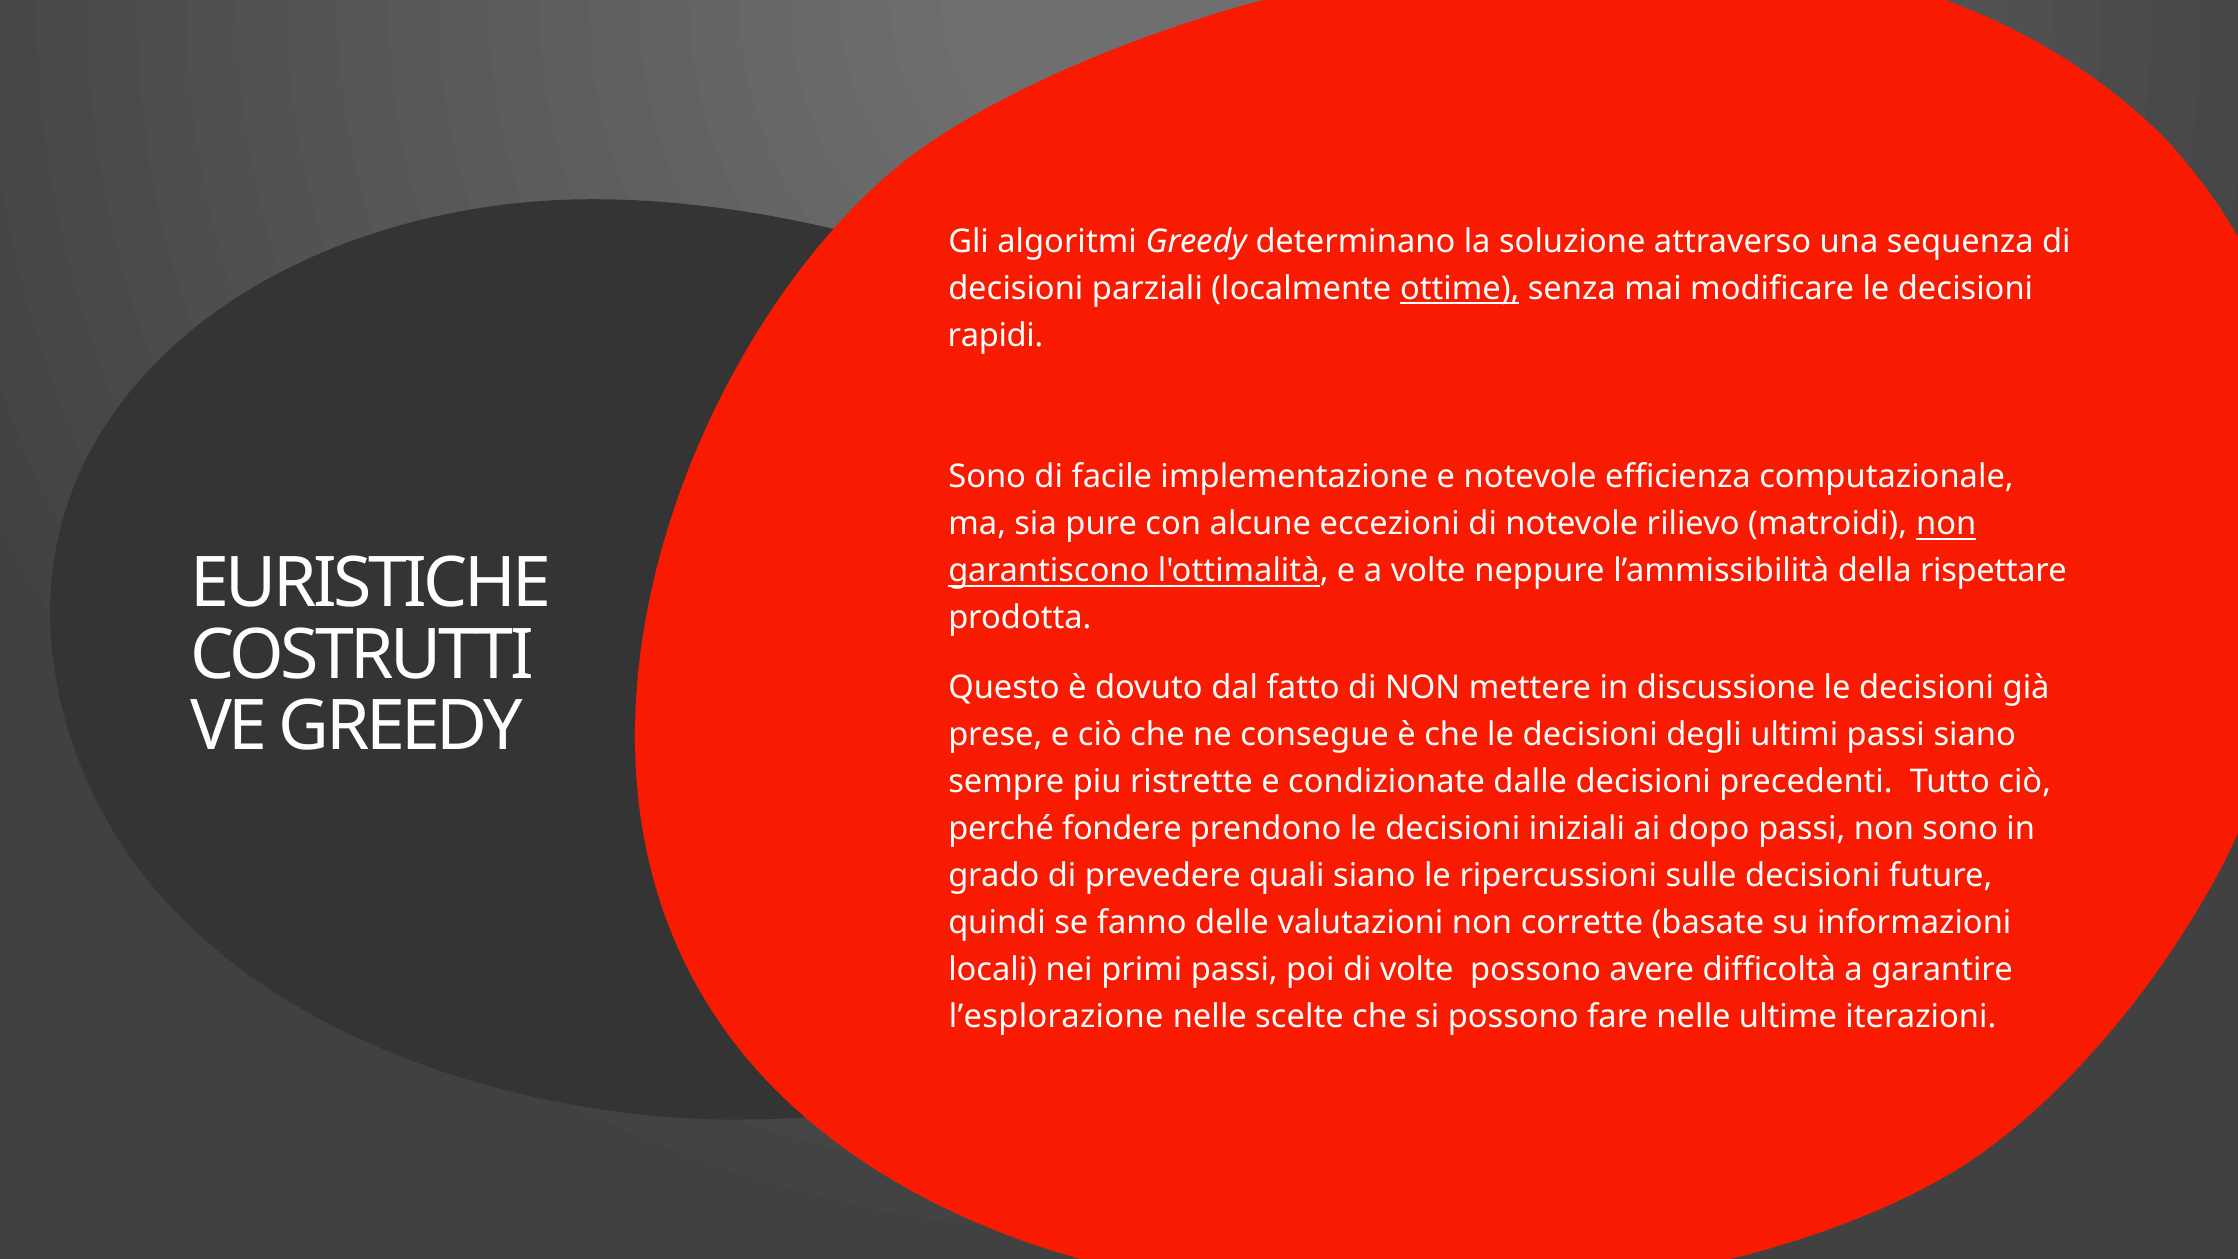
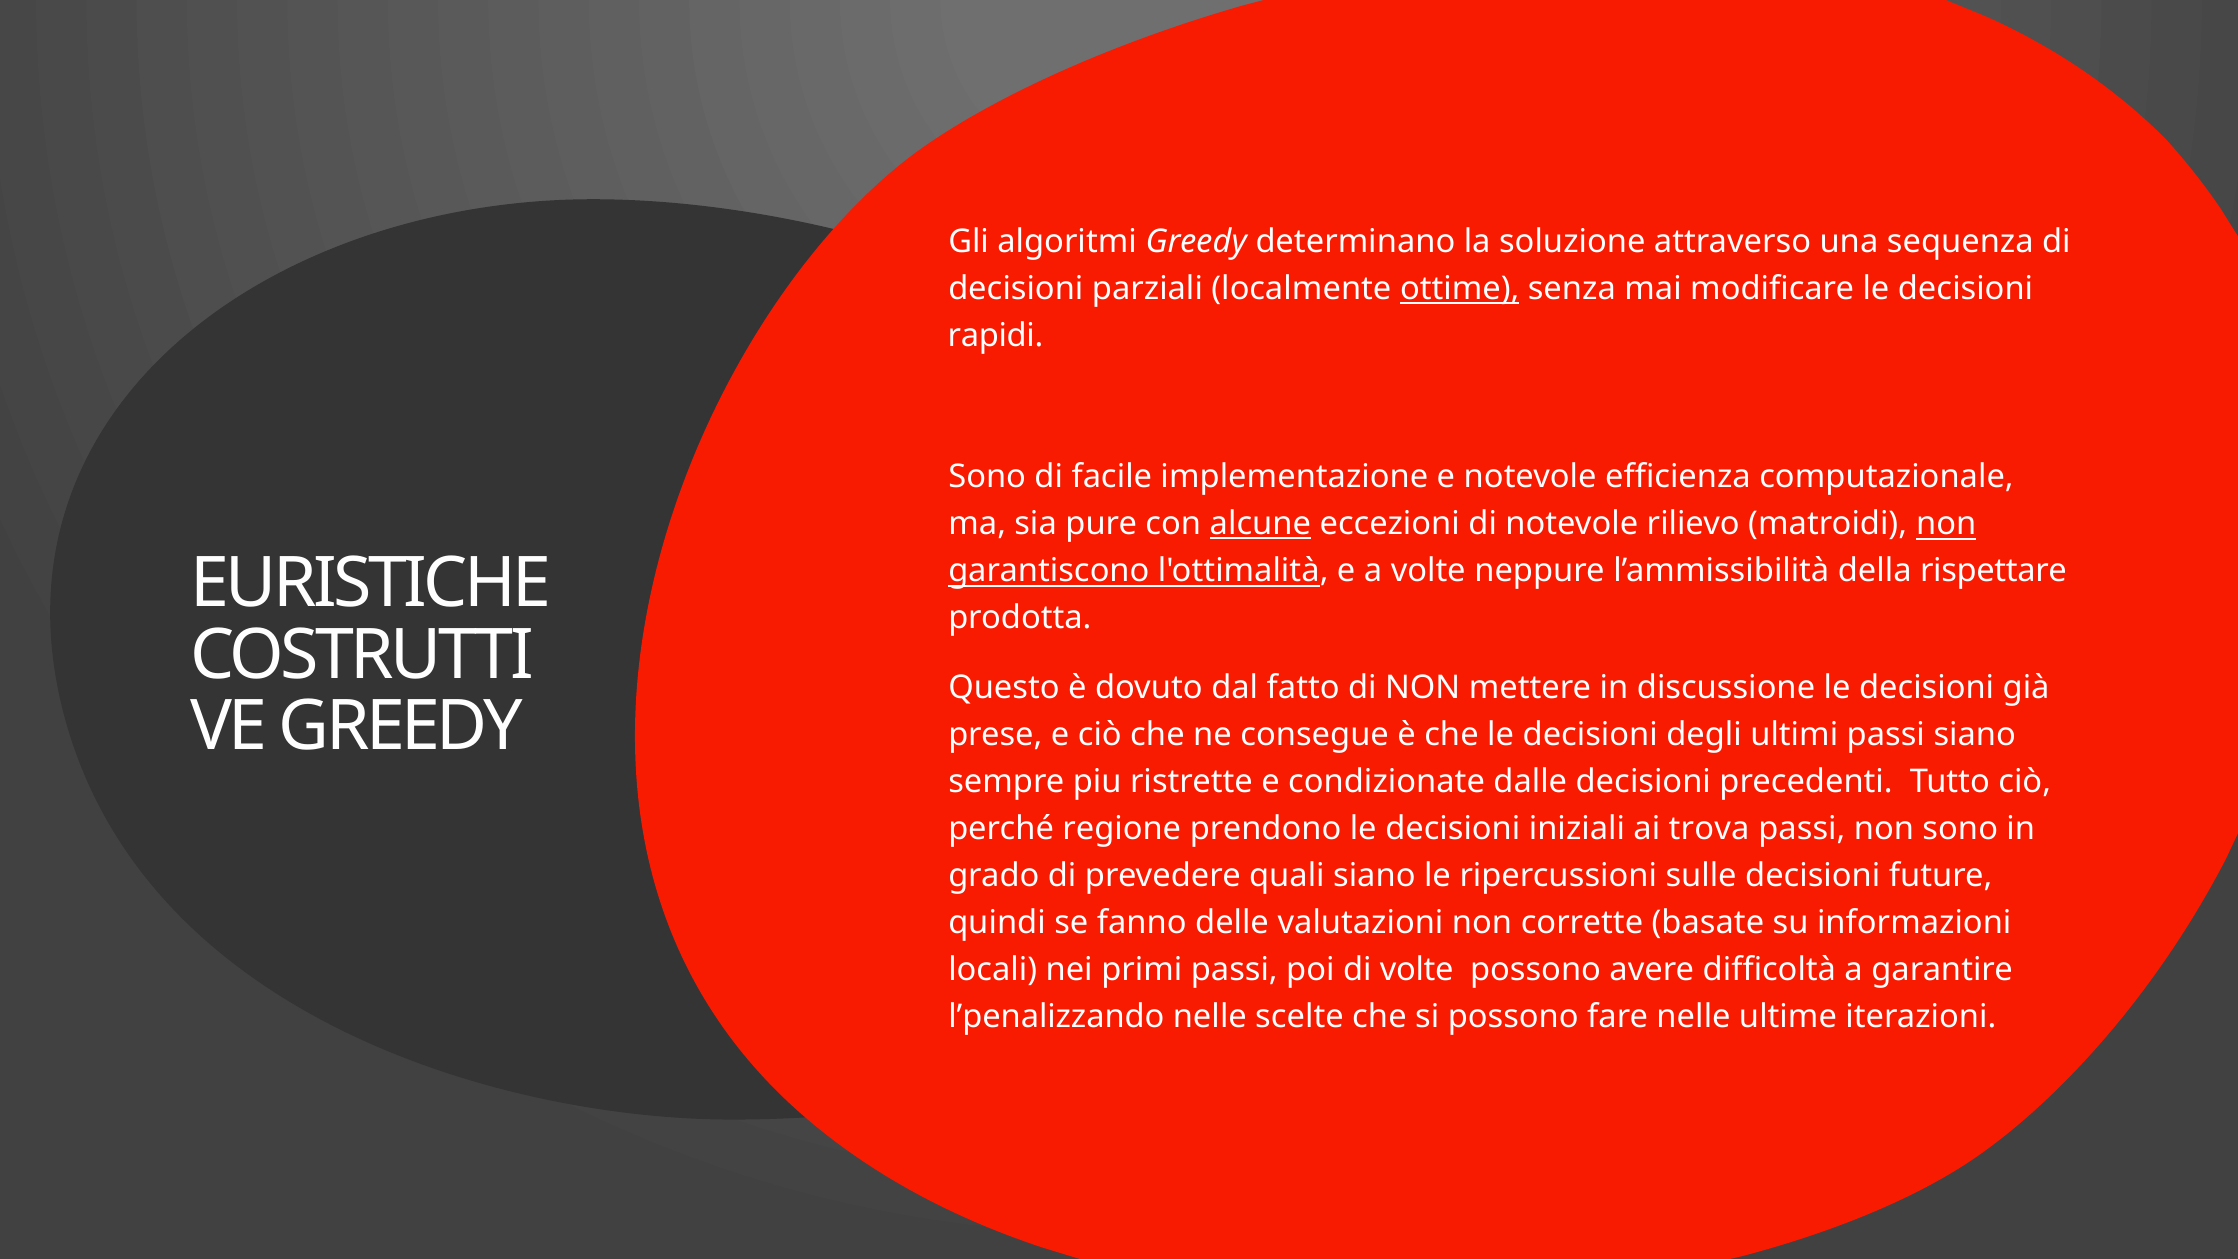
alcune underline: none -> present (1260, 524)
fondere: fondere -> regione (1122, 829)
dopo: dopo -> trova (1709, 829)
l’esplorazione: l’esplorazione -> l’penalizzando (1056, 1017)
